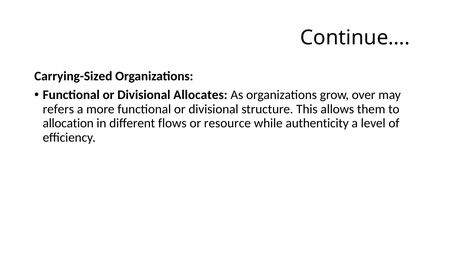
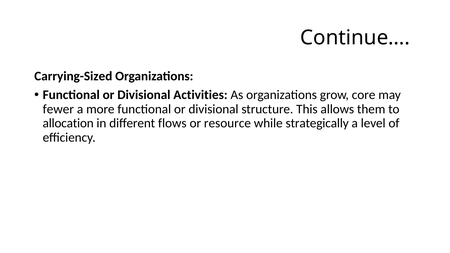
Allocates: Allocates -> Activities (200, 95)
over: over -> core (364, 95)
refers: refers -> fewer (58, 109)
authenticity: authenticity -> strategically (317, 123)
